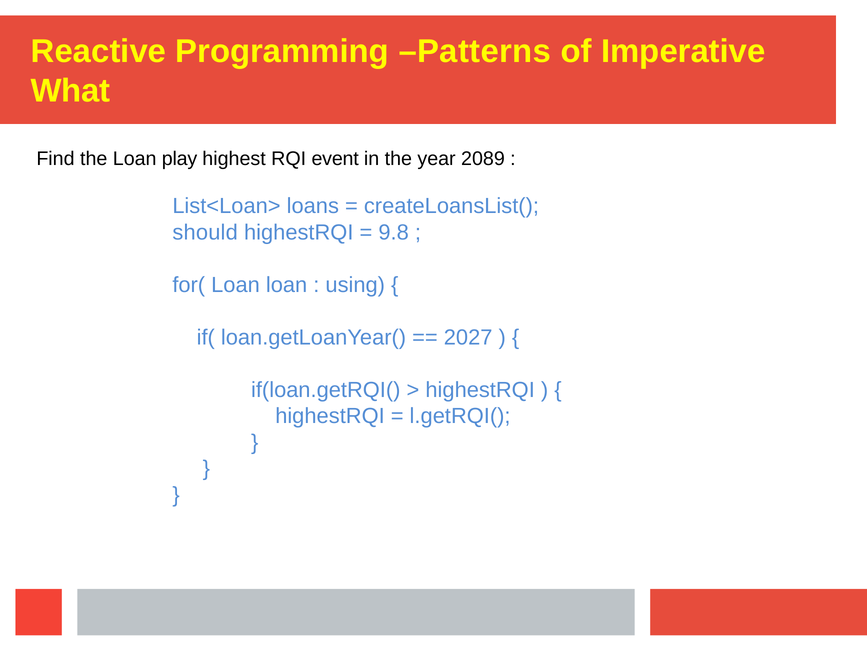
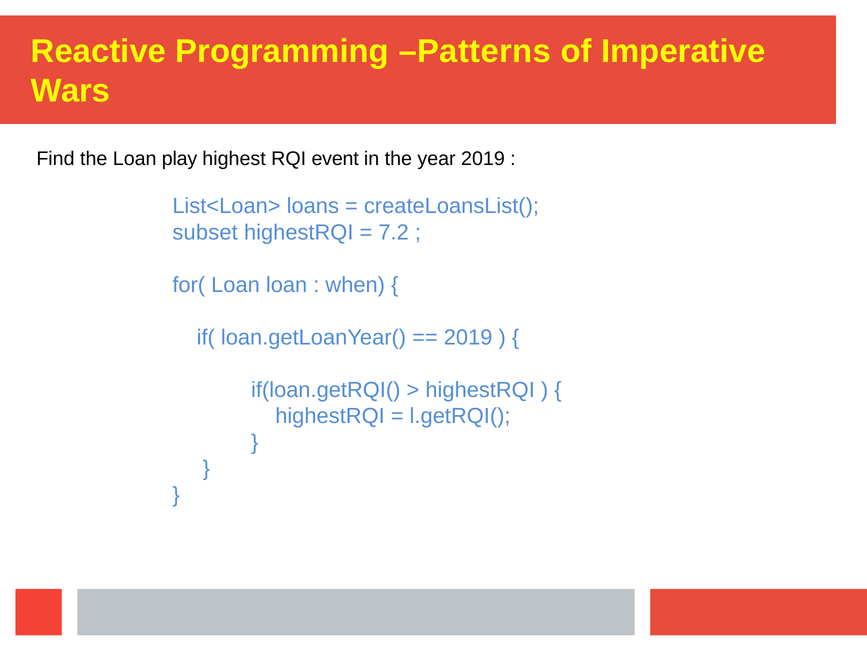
What: What -> Wars (70, 91)
year 2089: 2089 -> 2019 (483, 159)
should: should -> subset (205, 232)
9.8: 9.8 -> 7.2 (394, 232)
using: using -> when (355, 285)
2027: 2027 -> 2019 (468, 337)
